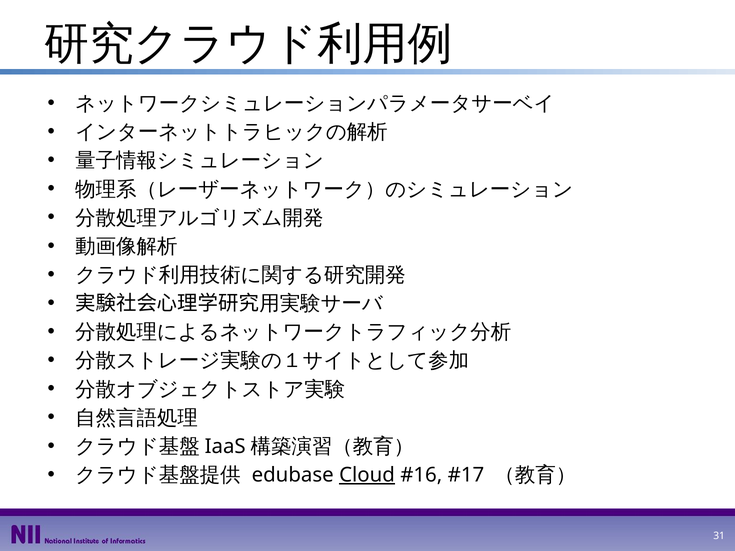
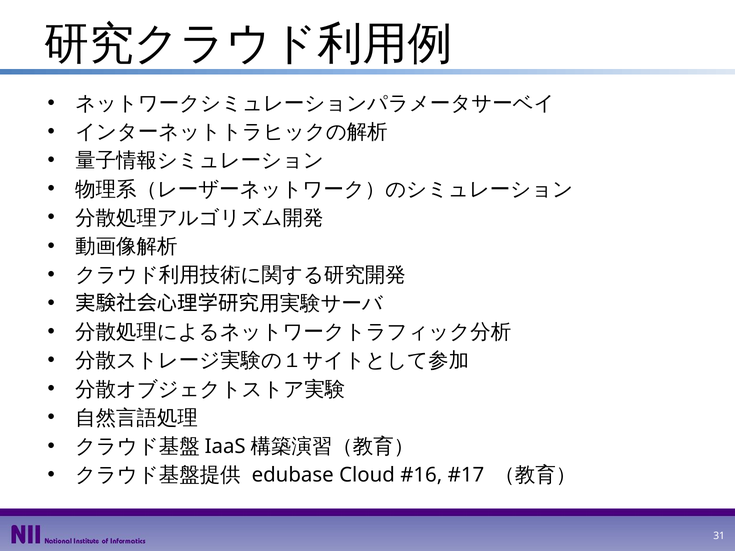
Cloud underline: present -> none (367, 475)
